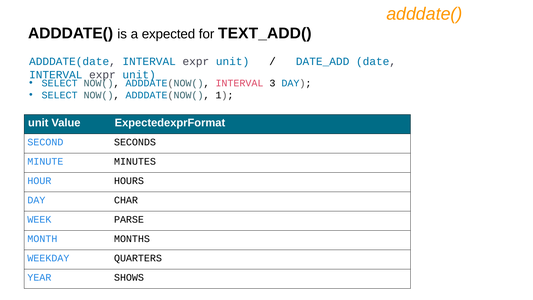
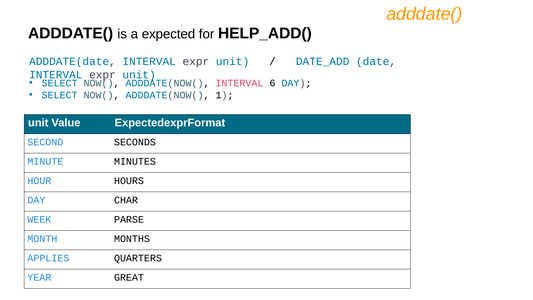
TEXT_ADD(: TEXT_ADD( -> HELP_ADD( (265, 33)
3: 3 -> 6 (272, 83)
WEEKDAY: WEEKDAY -> APPLIES (48, 258)
SHOWS: SHOWS -> GREAT (129, 277)
